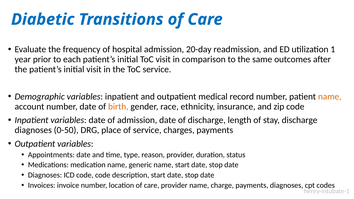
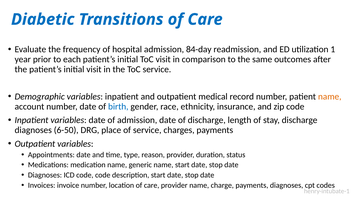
20-day: 20-day -> 84-day (199, 49)
birth colour: orange -> blue (118, 107)
0-50: 0-50 -> 6-50 (66, 130)
